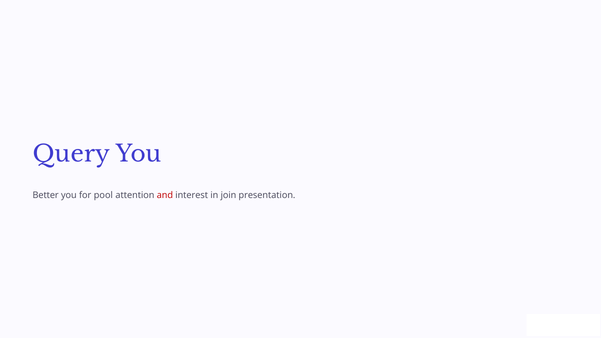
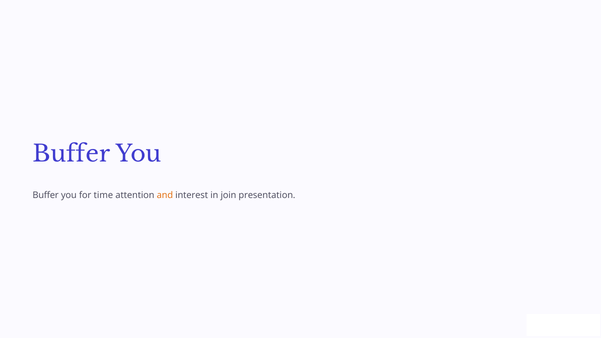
Query: Query -> Buffer (71, 154)
Better: Better -> Buffer (46, 195)
pool: pool -> time (103, 195)
and colour: red -> orange (165, 195)
